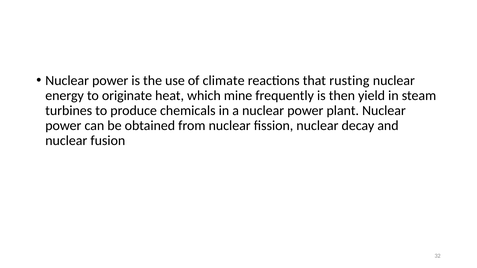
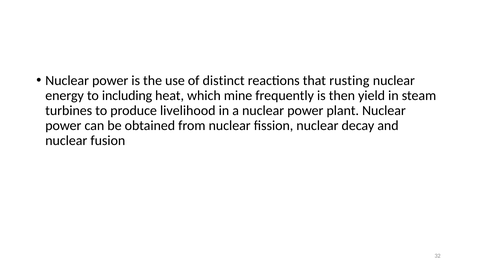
climate: climate -> distinct (224, 81)
originate: originate -> including (127, 96)
chemicals: chemicals -> livelihood (188, 111)
